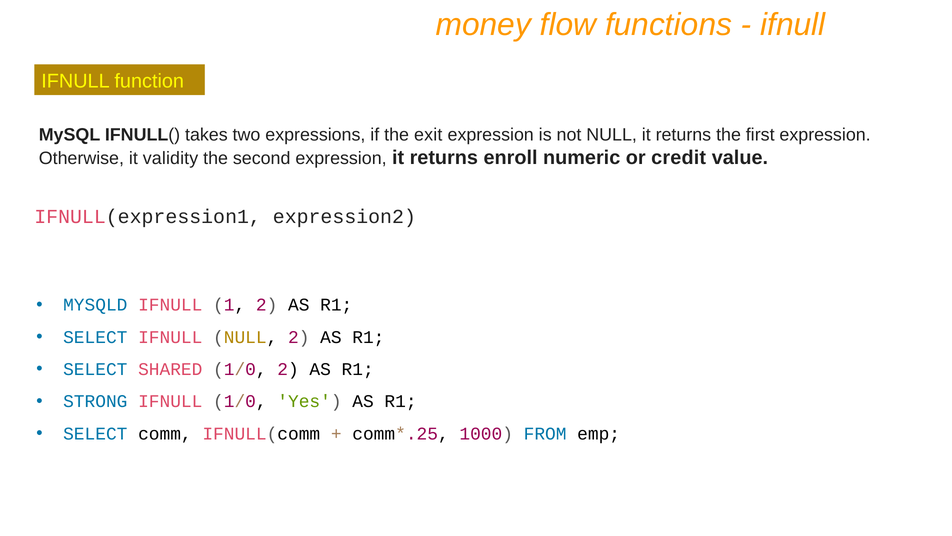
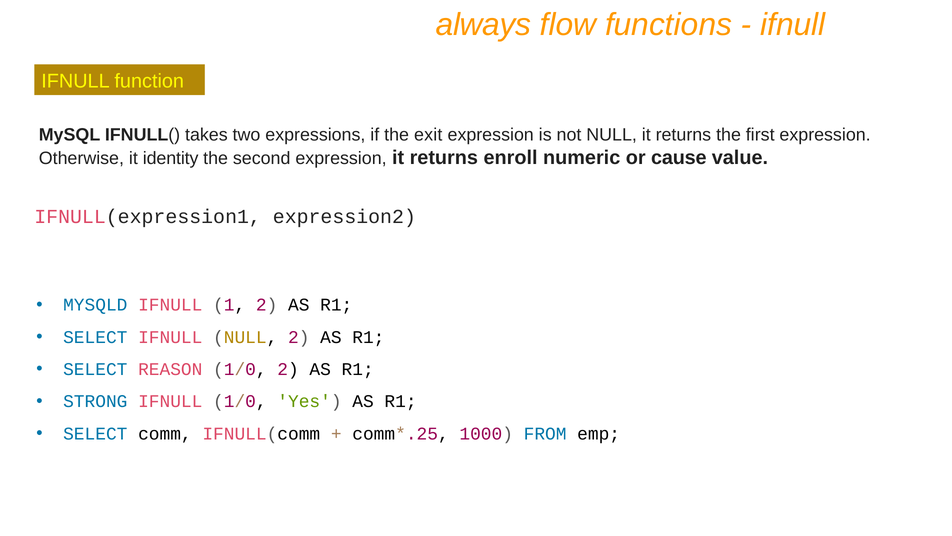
money: money -> always (484, 25)
validity: validity -> identity (171, 158)
credit: credit -> cause (679, 158)
SHARED: SHARED -> REASON (170, 369)
